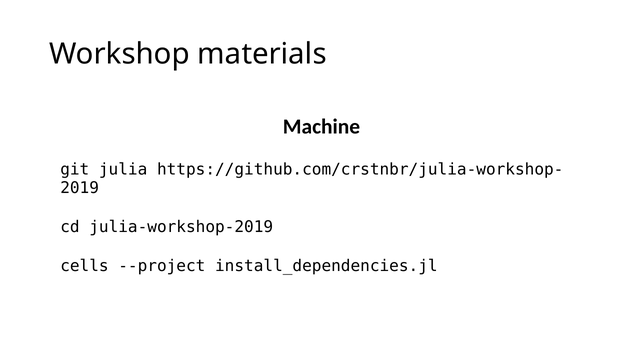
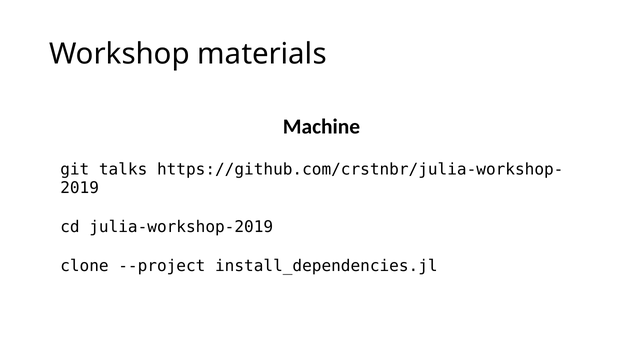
julia: julia -> talks (123, 170)
cells: cells -> clone (84, 266)
